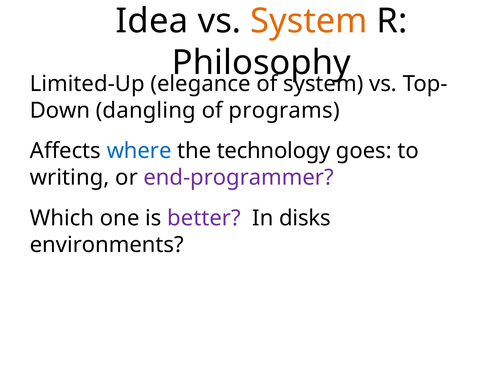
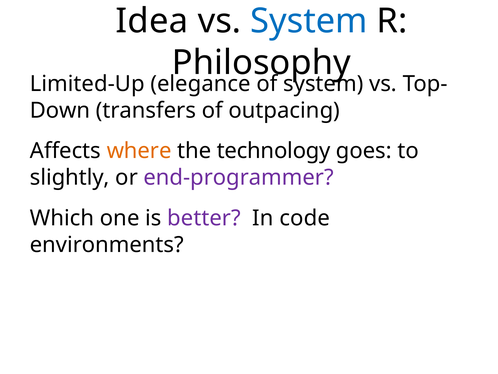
System colour: orange -> blue (309, 21)
dangling: dangling -> transfers (146, 110)
programs: programs -> outpacing (284, 110)
where colour: blue -> orange (139, 151)
writing: writing -> slightly (70, 177)
disks: disks -> code (305, 218)
